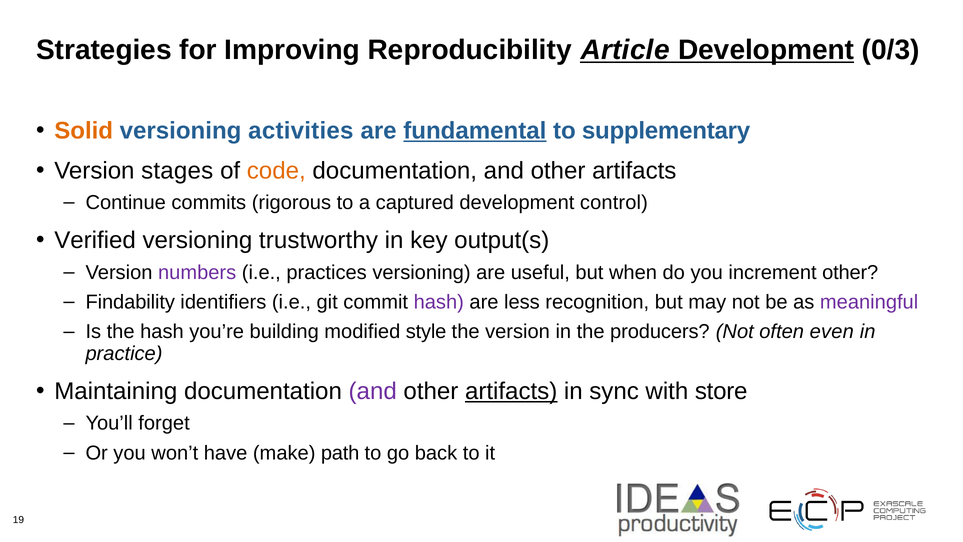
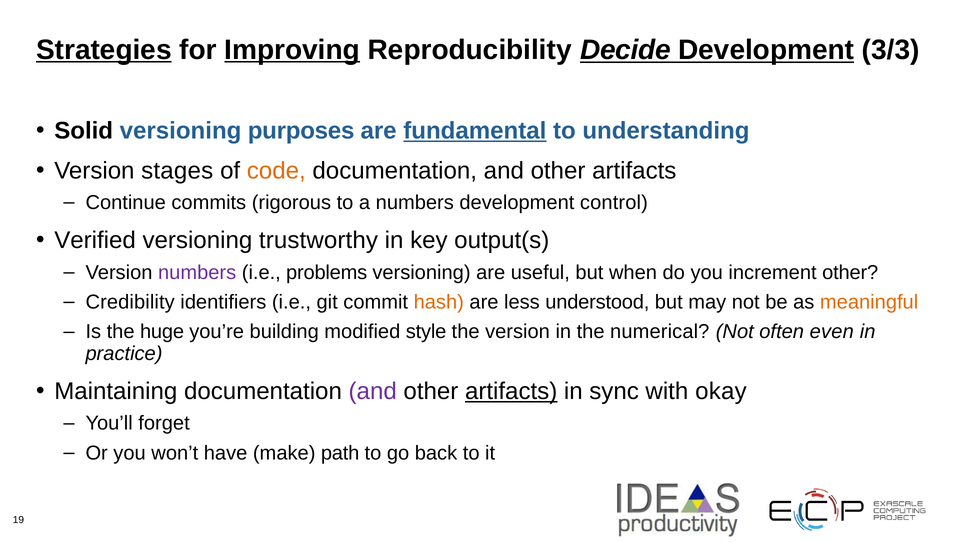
Strategies underline: none -> present (104, 50)
Improving underline: none -> present (292, 50)
Article: Article -> Decide (625, 50)
0/3: 0/3 -> 3/3 (891, 50)
Solid colour: orange -> black (84, 131)
activities: activities -> purposes (301, 131)
supplementary: supplementary -> understanding (666, 131)
a captured: captured -> numbers (415, 203)
practices: practices -> problems (327, 272)
Findability: Findability -> Credibility (130, 302)
hash colour: purple -> orange (439, 302)
recognition: recognition -> understood (597, 302)
meaningful colour: purple -> orange (869, 302)
the hash: hash -> huge (162, 332)
producers: producers -> numerical (660, 332)
store: store -> okay (721, 391)
